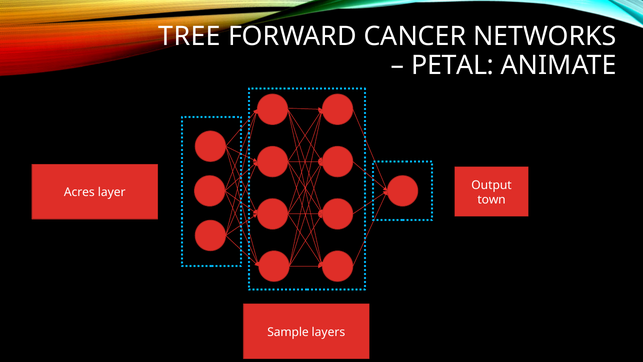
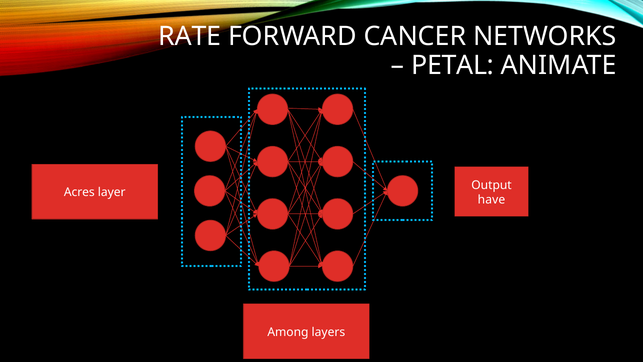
TREE: TREE -> RATE (190, 36)
town: town -> have (491, 199)
Sample: Sample -> Among (288, 332)
